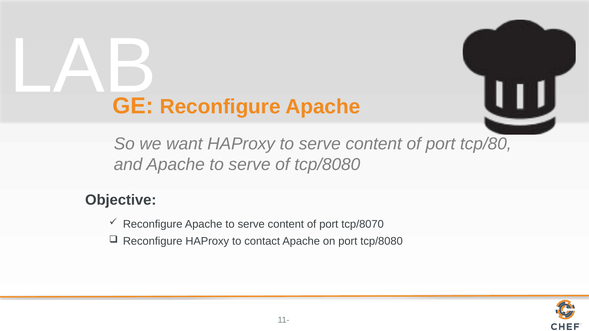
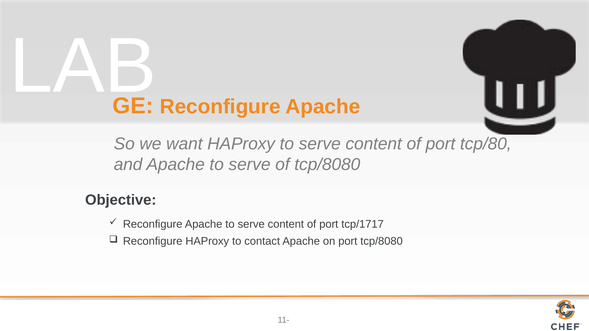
tcp/8070: tcp/8070 -> tcp/1717 (363, 224)
